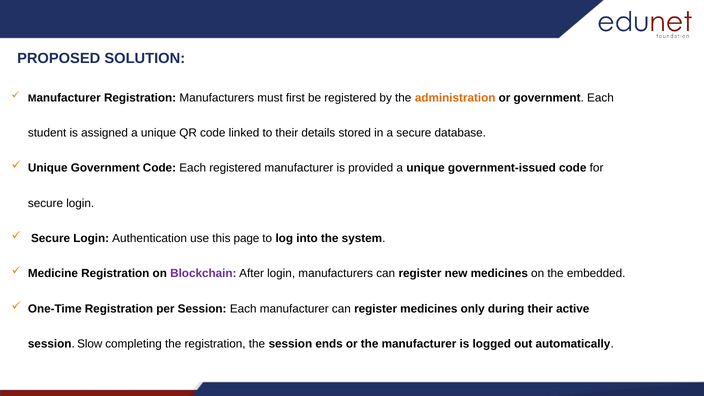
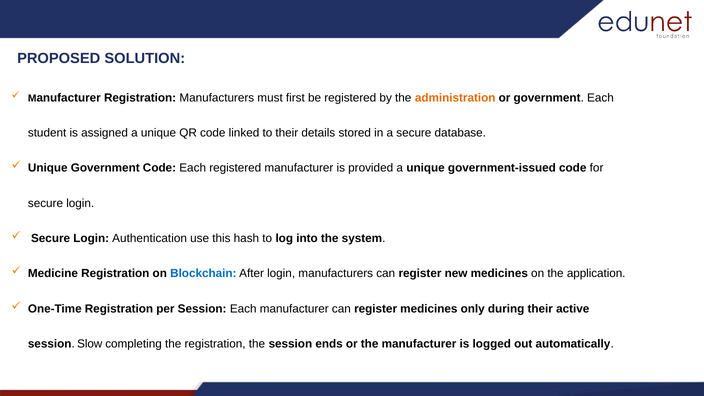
page: page -> hash (246, 238)
Blockchain colour: purple -> blue (203, 274)
embedded: embedded -> application (596, 274)
